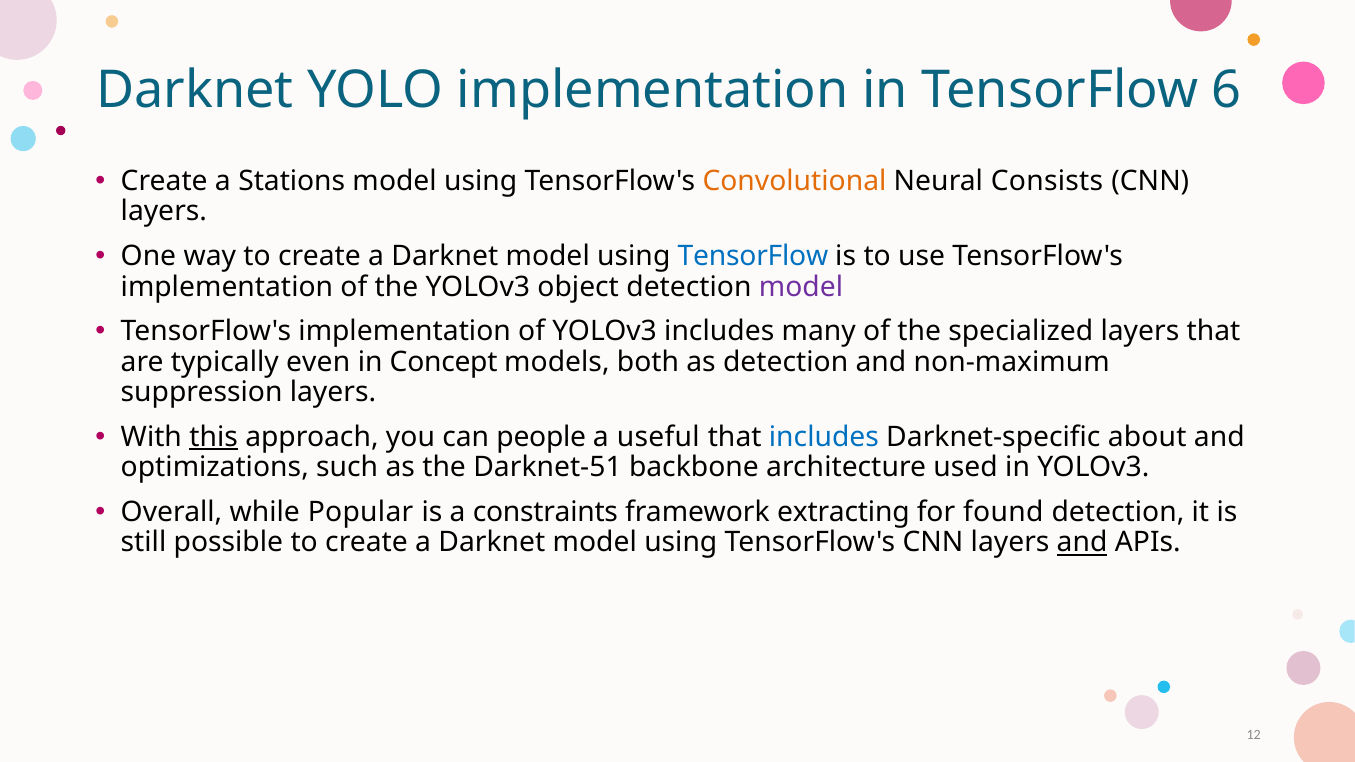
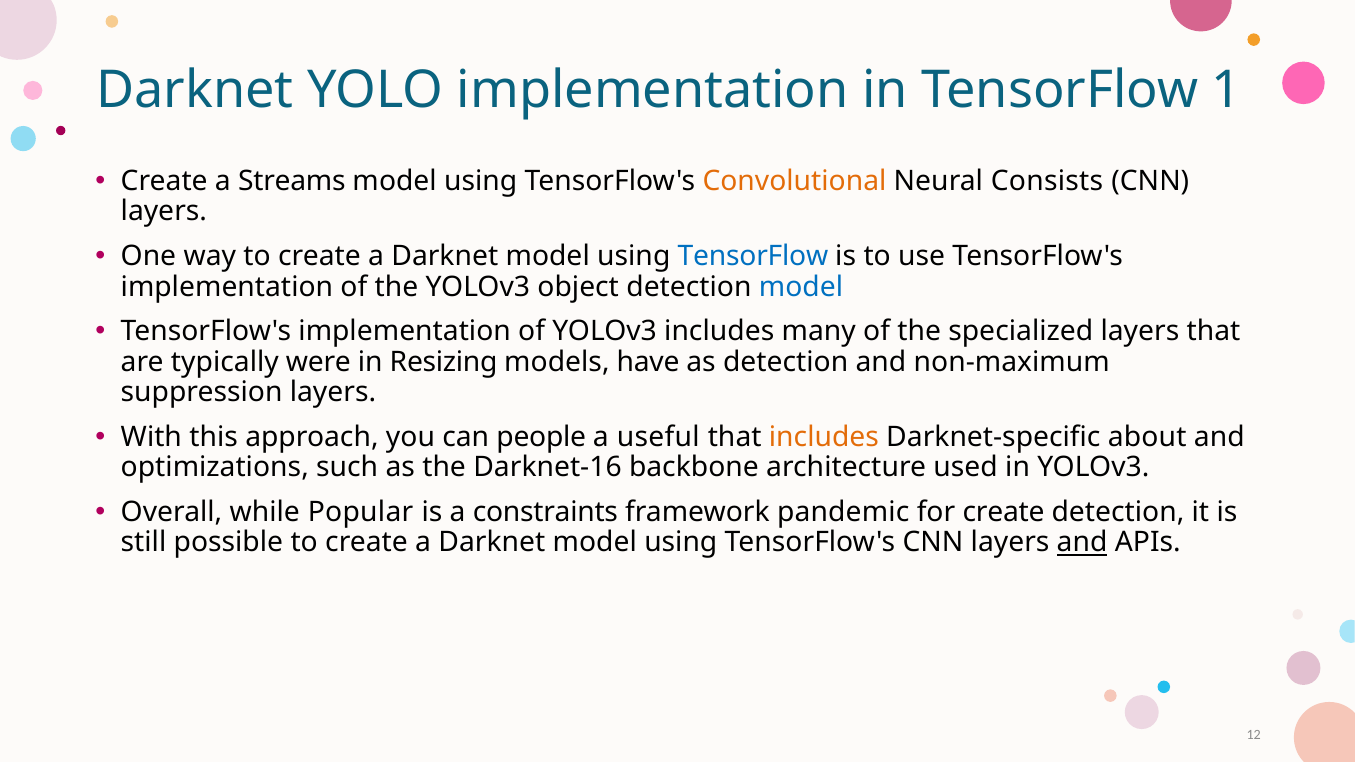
6: 6 -> 1 (1227, 90)
Stations: Stations -> Streams (292, 181)
model colour: purple -> blue (801, 287)
even: even -> were (318, 362)
Concept: Concept -> Resizing (444, 362)
both: both -> have (648, 362)
this underline: present -> none (214, 437)
includes colour: blue -> orange (824, 437)
Darknet-51: Darknet-51 -> Darknet-16 (548, 468)
extracting: extracting -> pandemic (843, 512)
for found: found -> create (1004, 512)
